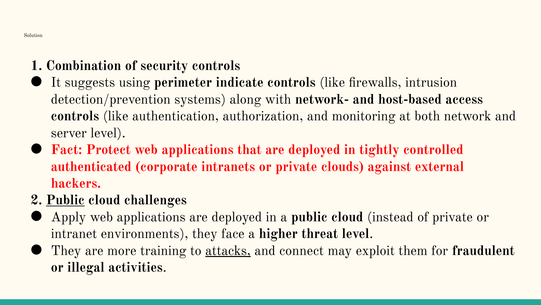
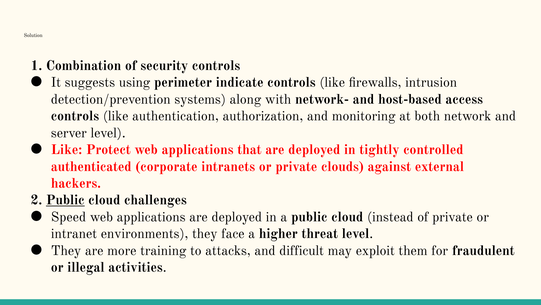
Fact: Fact -> Like (67, 149)
Apply: Apply -> Speed (68, 217)
attacks underline: present -> none (228, 250)
connect: connect -> difficult (302, 250)
